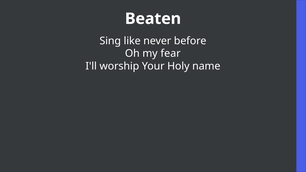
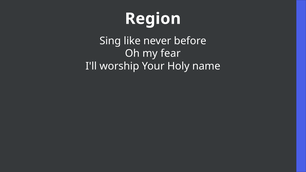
Beaten: Beaten -> Region (153, 19)
